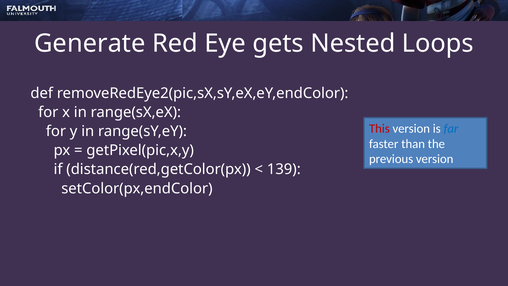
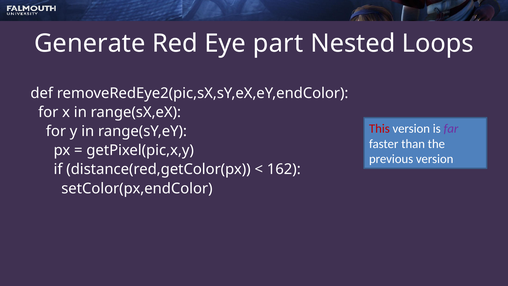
gets: gets -> part (278, 43)
far colour: blue -> purple (451, 128)
139: 139 -> 162 (284, 169)
